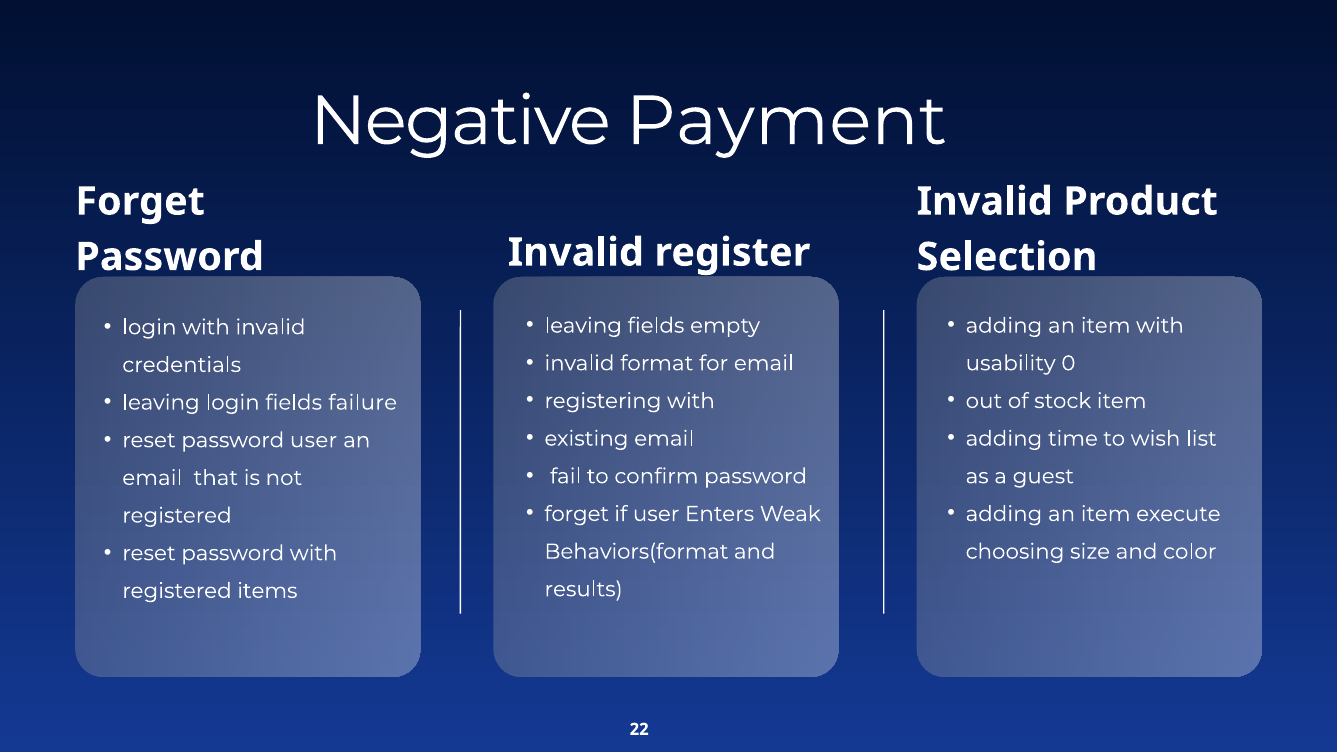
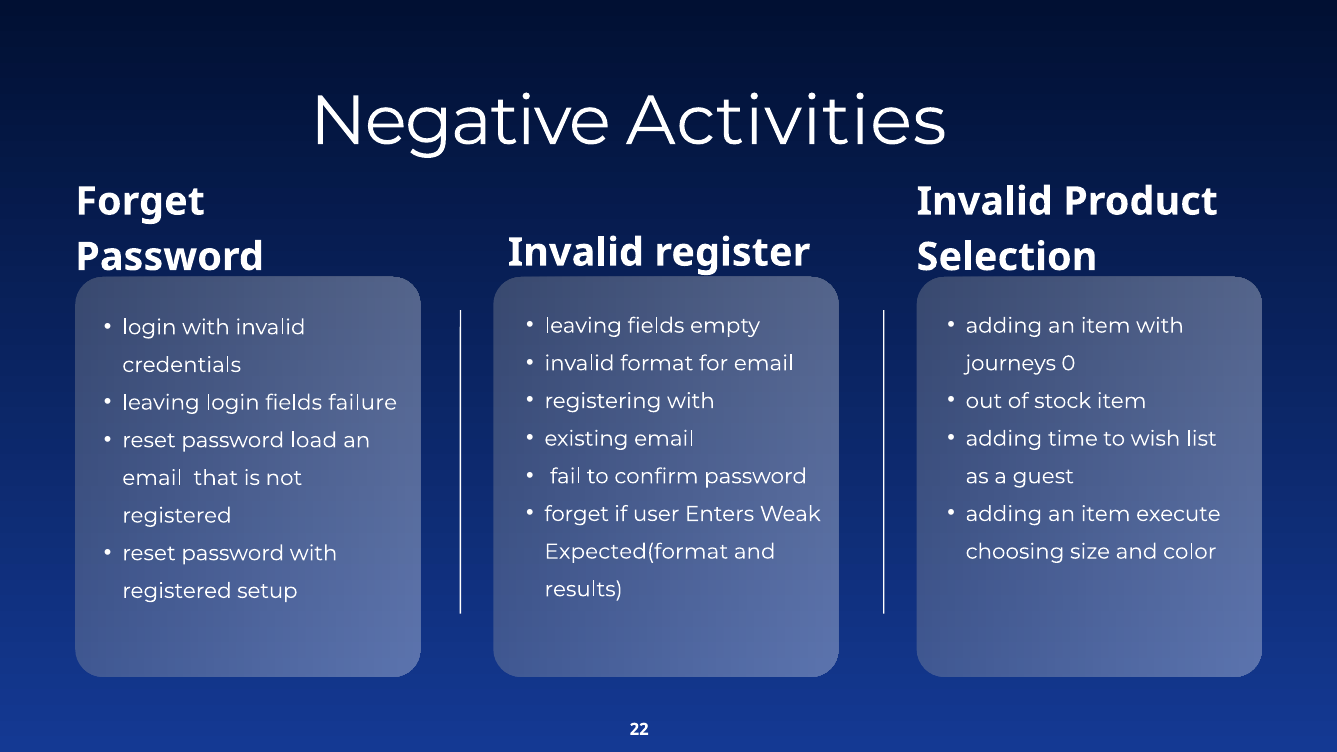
Payment: Payment -> Activities (786, 121)
usability: usability -> journeys (1011, 363)
password user: user -> load (314, 440)
Behaviors(format: Behaviors(format -> Expected(format (636, 552)
items: items -> setup (267, 591)
